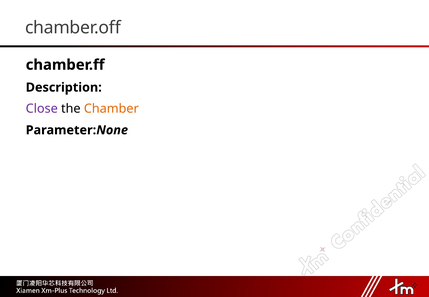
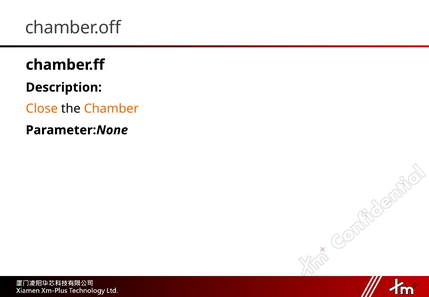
Close colour: purple -> orange (42, 109)
